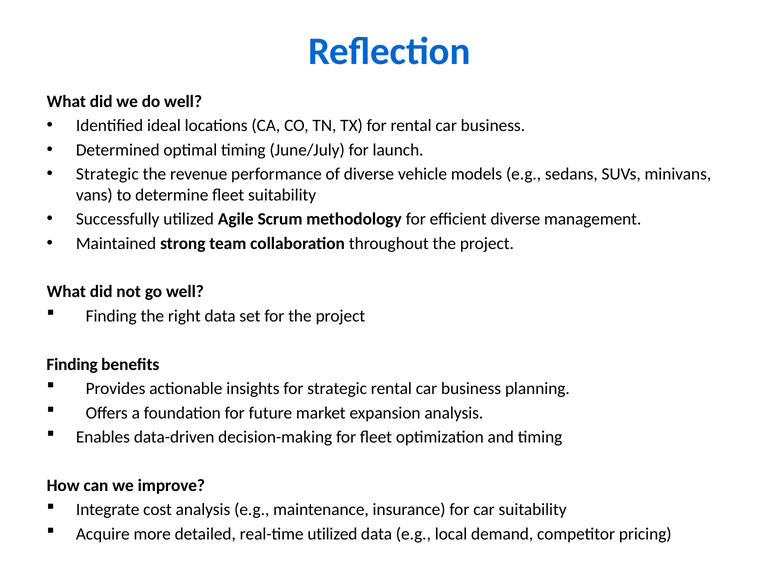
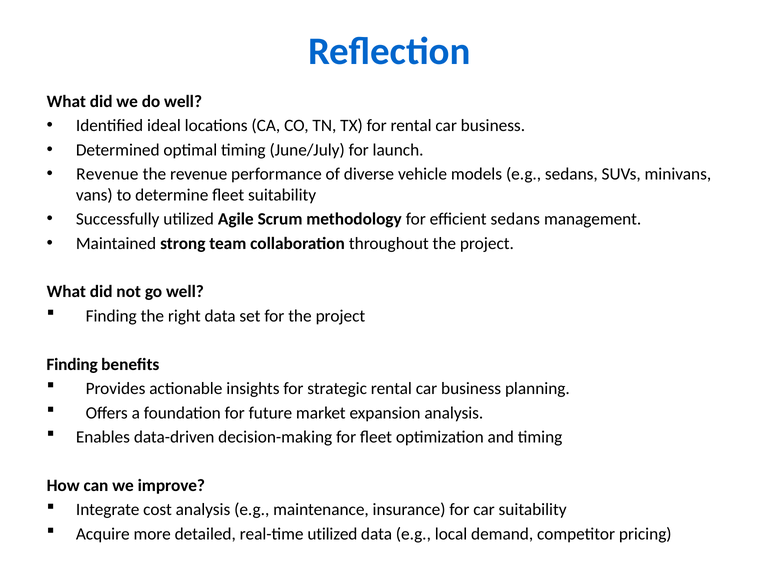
Strategic: Strategic -> Revenue (107, 174)
efficient diverse: diverse -> sedans (515, 219)
